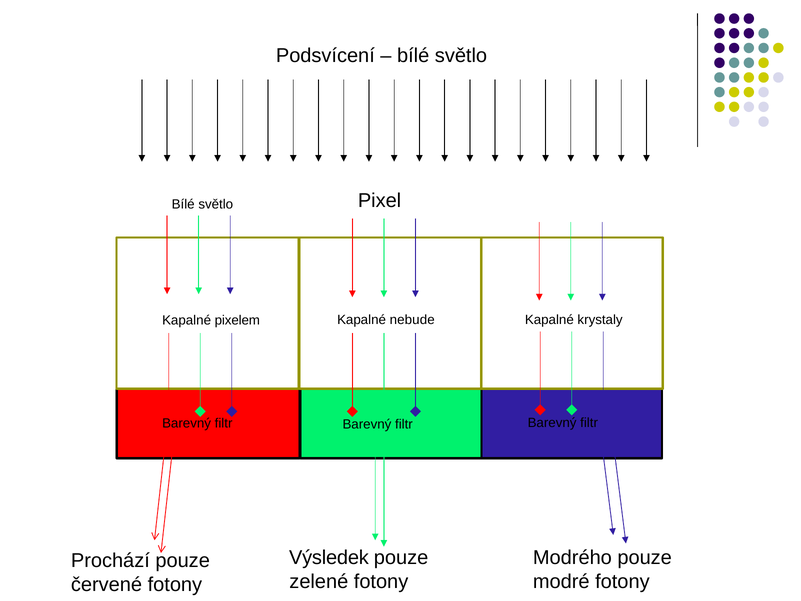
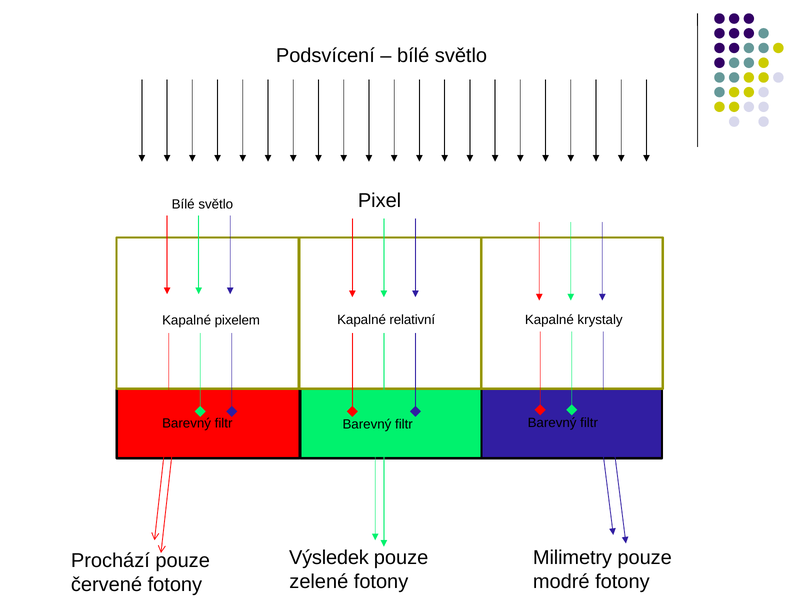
nebude: nebude -> relativní (412, 319)
Modrého: Modrého -> Milimetry (572, 557)
